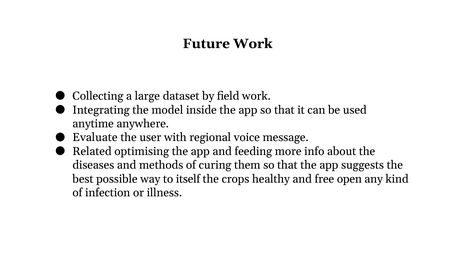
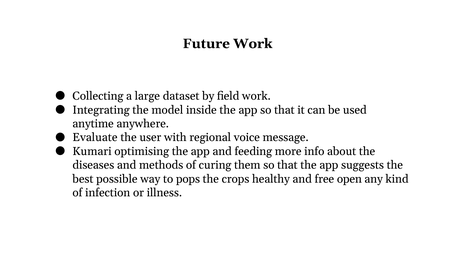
Related: Related -> Kumari (92, 152)
itself: itself -> pops (188, 179)
